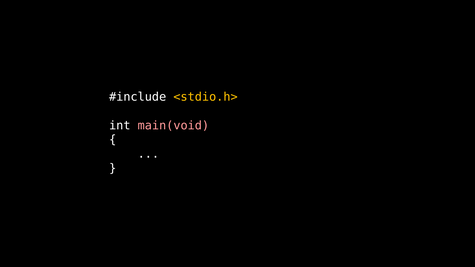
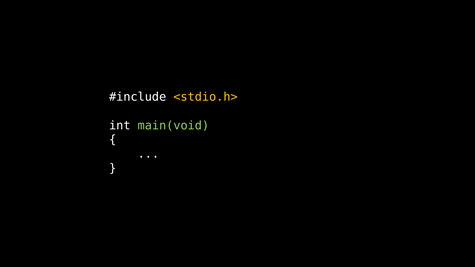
main(void colour: pink -> light green (173, 126)
